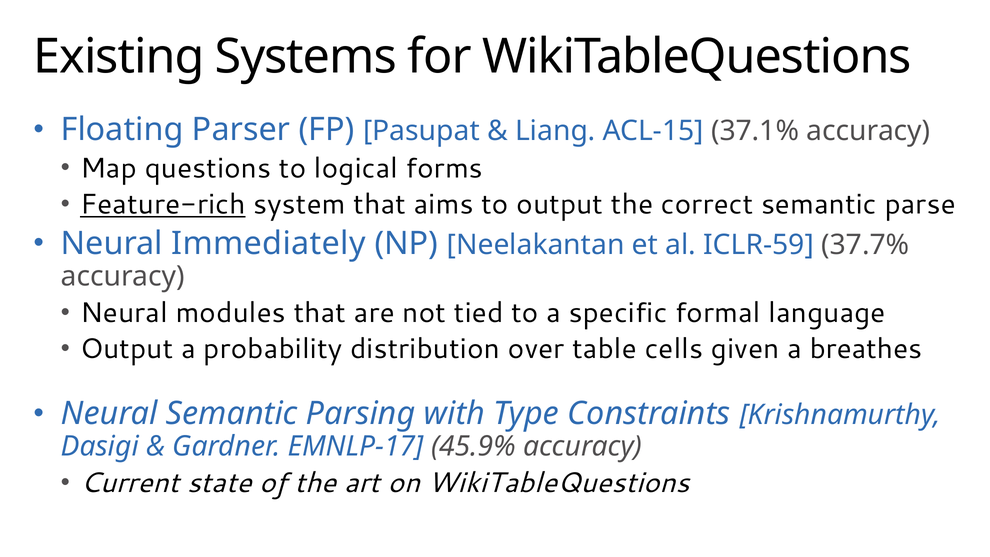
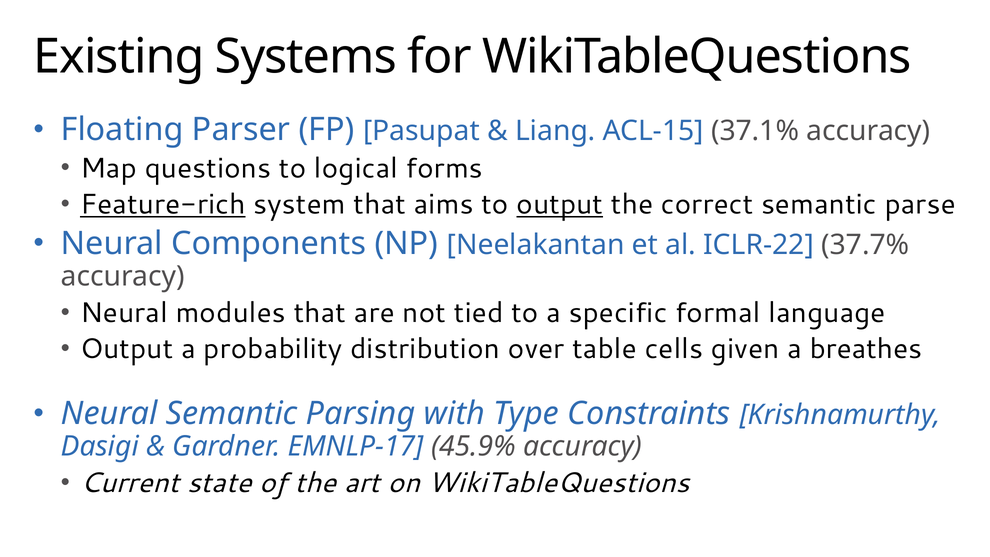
output underline: none -> present (560, 204)
Immediately: Immediately -> Components (269, 244)
ICLR-59: ICLR-59 -> ICLR-22 (759, 245)
